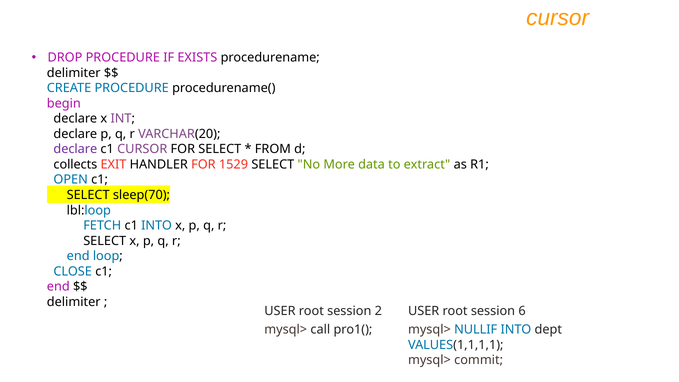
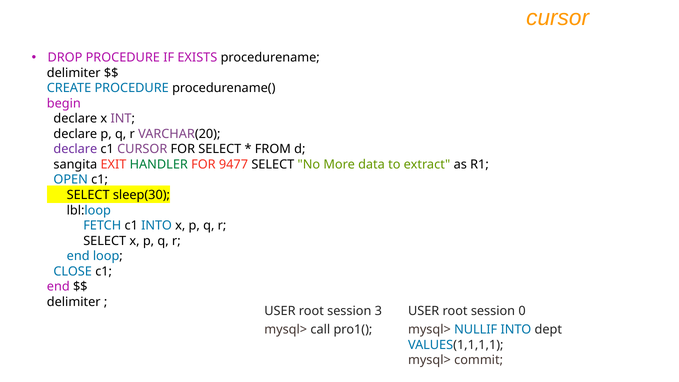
collects: collects -> sangita (75, 164)
HANDLER colour: black -> green (159, 164)
1529: 1529 -> 9477 (233, 164)
sleep(70: sleep(70 -> sleep(30 (141, 195)
2: 2 -> 3 (378, 311)
6: 6 -> 0 (522, 311)
